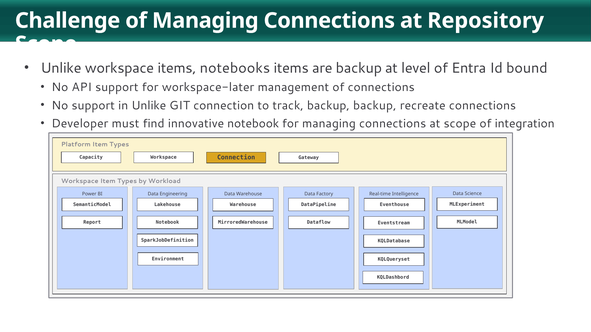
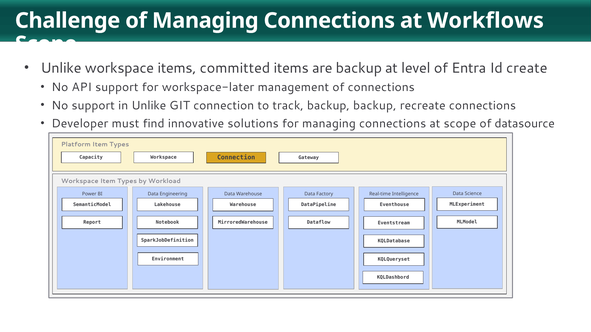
Repository: Repository -> Workflows (486, 21)
notebooks: notebooks -> committed (235, 68)
bound: bound -> create (527, 68)
innovative notebook: notebook -> solutions (253, 124)
integration: integration -> datasource (525, 124)
